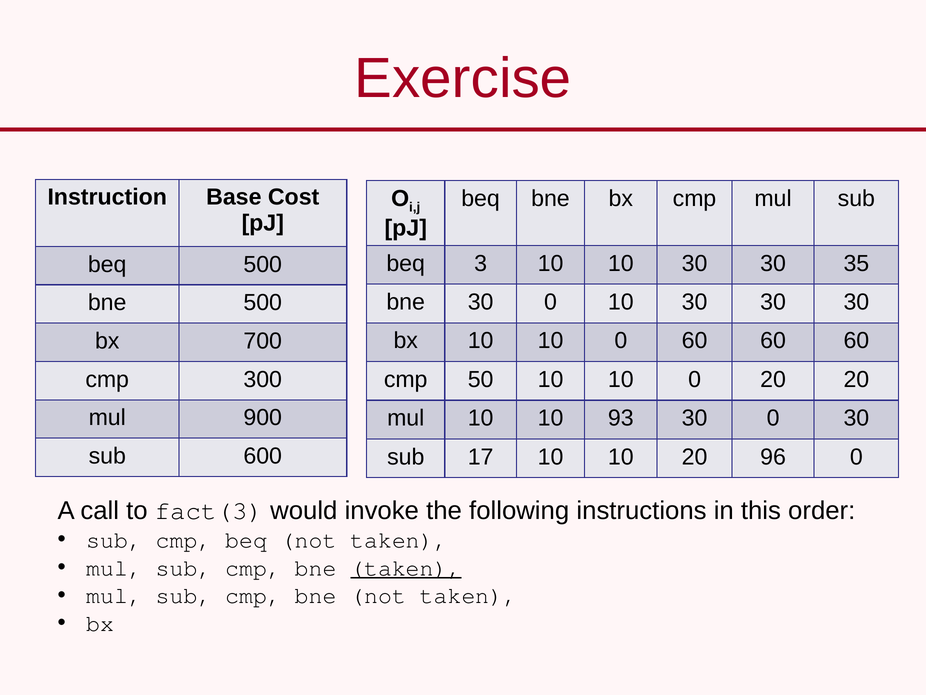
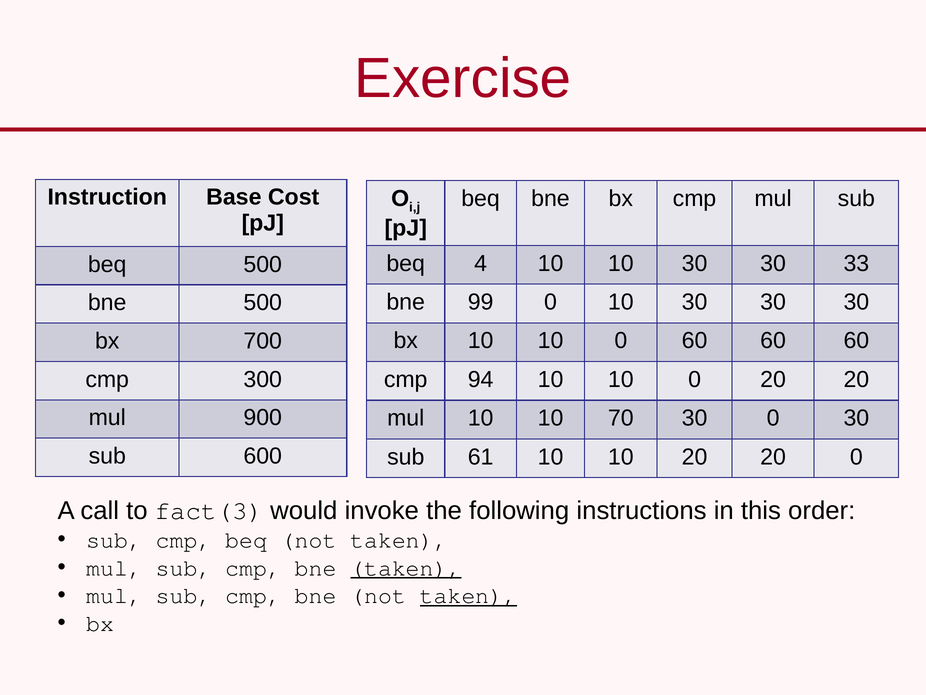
3: 3 -> 4 (481, 263)
35: 35 -> 33 (856, 263)
bne 30: 30 -> 99 (481, 302)
50: 50 -> 94 (481, 379)
93: 93 -> 70 (621, 418)
17: 17 -> 61 (481, 457)
10 20 96: 96 -> 20 (773, 457)
taken underline: none -> present (468, 595)
